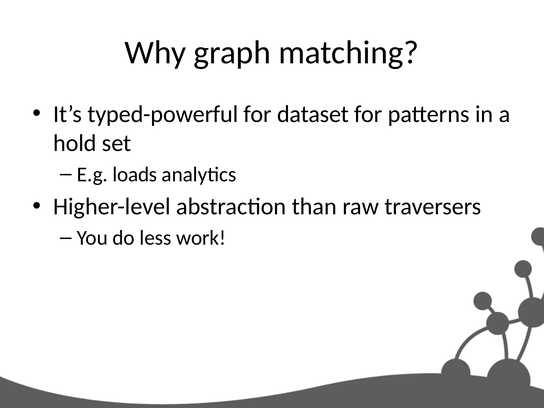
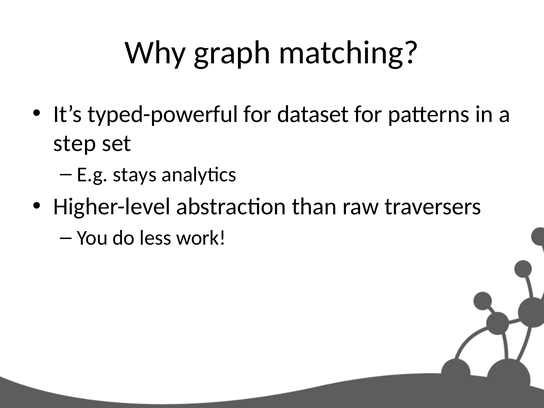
hold: hold -> step (75, 143)
loads: loads -> stays (135, 174)
